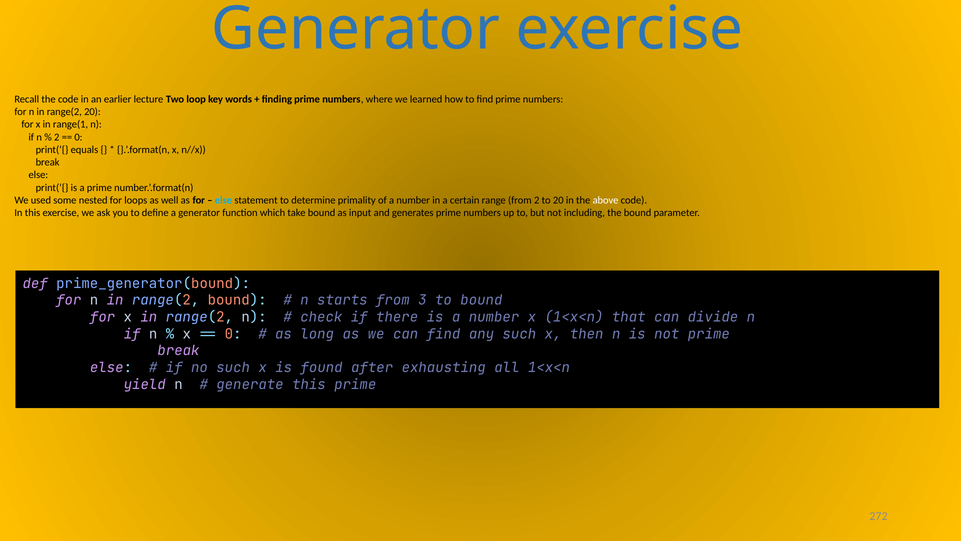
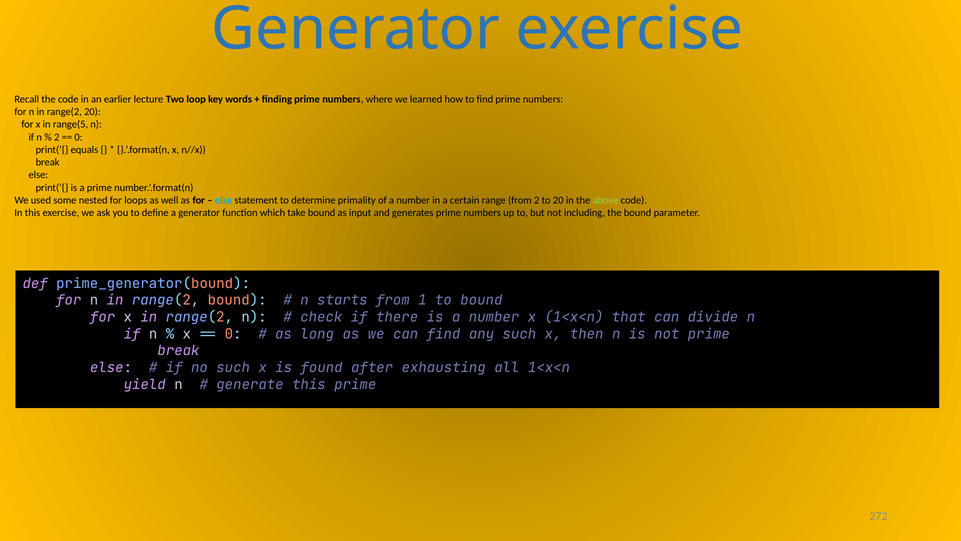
range(1: range(1 -> range(5 (71, 124)
above colour: white -> light green (606, 200)
3: 3 -> 1 (422, 300)
